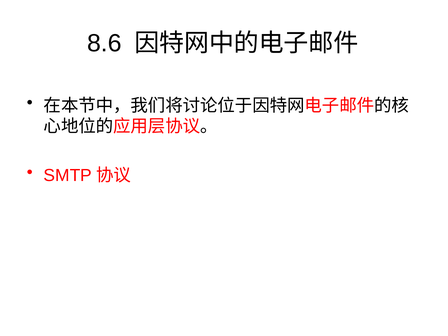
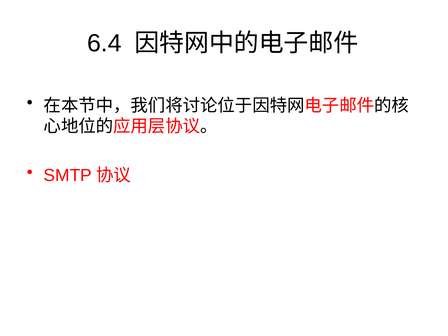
8.6: 8.6 -> 6.4 (104, 43)
